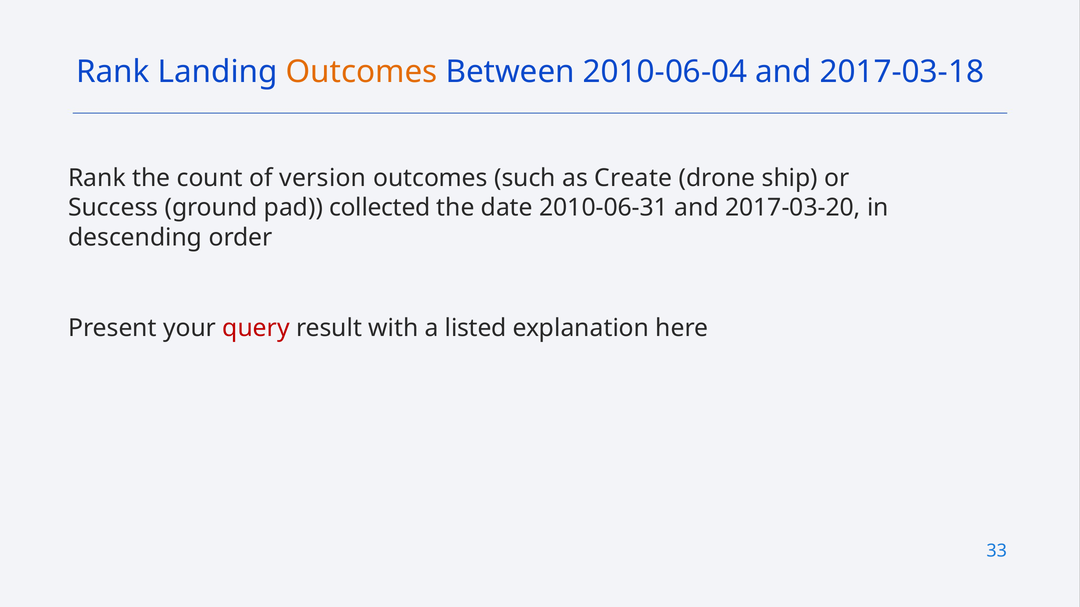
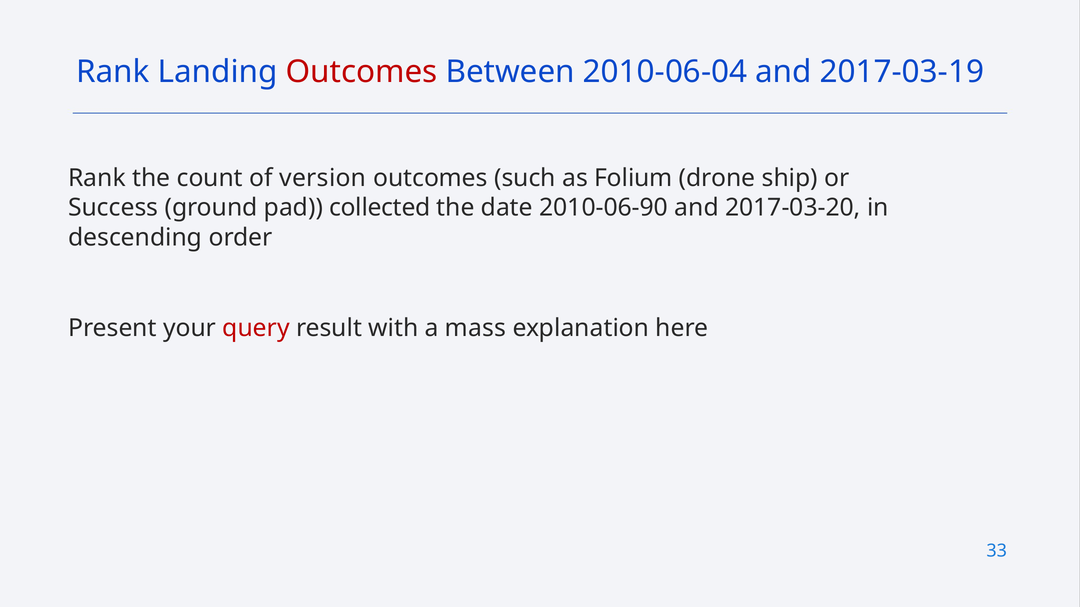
Outcomes colour: orange -> red (362, 72)
2017-03-18: 2017-03-18 -> 2017-03-19 (902, 72)
Create: Create -> Folium (633, 178)
2010-06-31: 2010-06-31 -> 2010-06-90 (604, 208)
listed: listed -> mass (476, 329)
